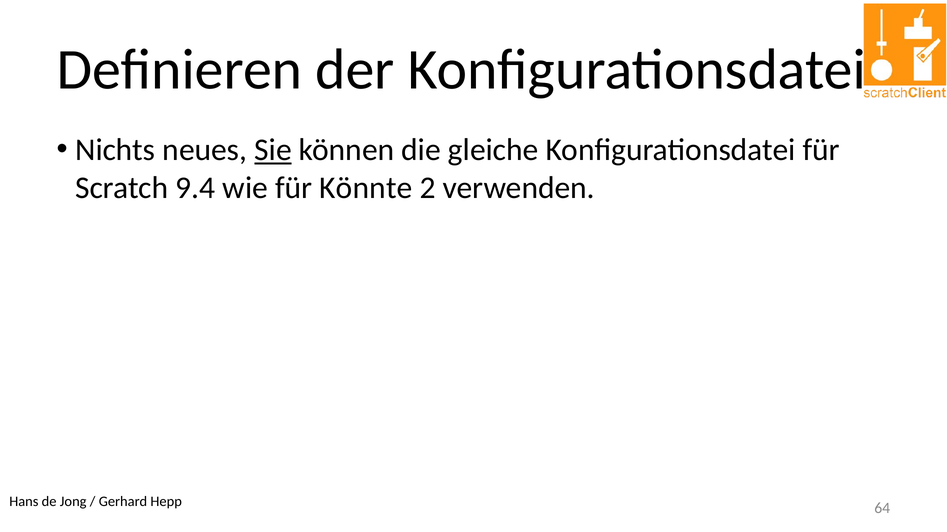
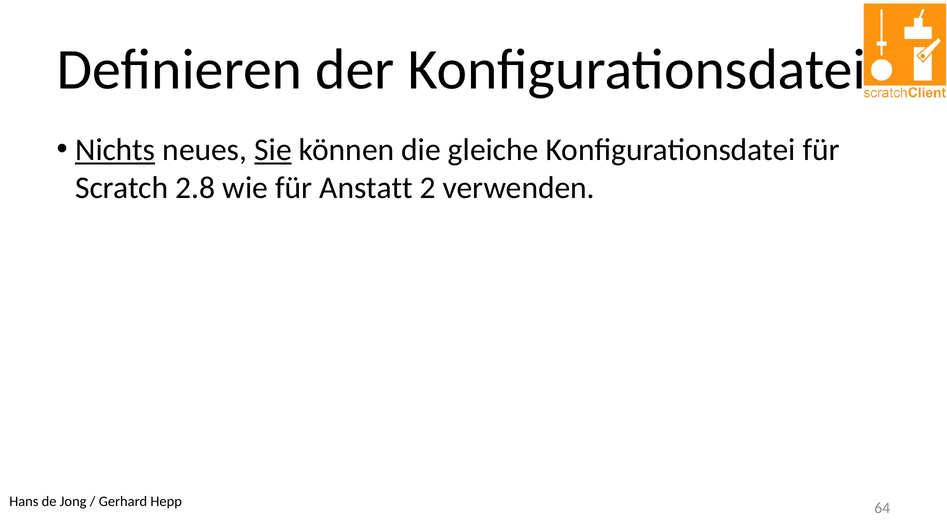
Nichts underline: none -> present (115, 150)
9.4: 9.4 -> 2.8 (195, 188)
Könnte: Könnte -> Anstatt (366, 188)
